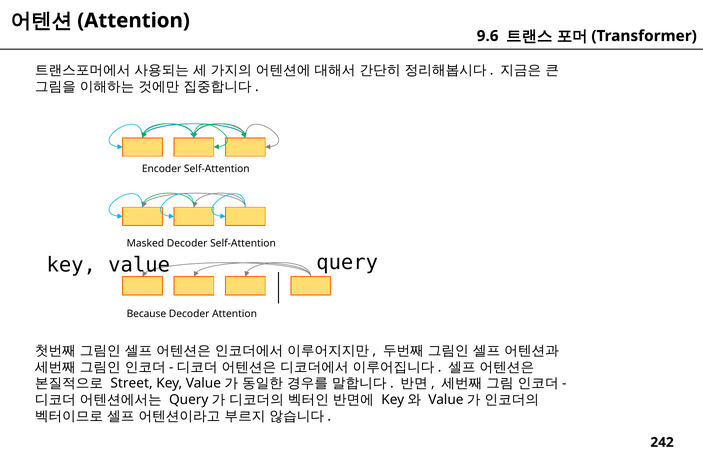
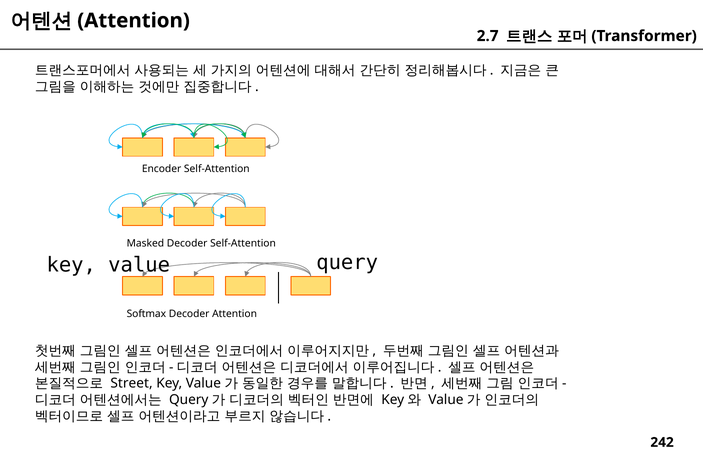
9.6: 9.6 -> 2.7 (488, 36)
Because: Because -> Softmax (146, 314)
